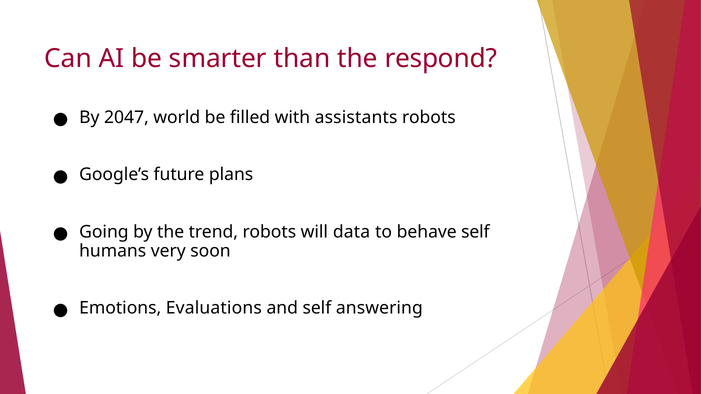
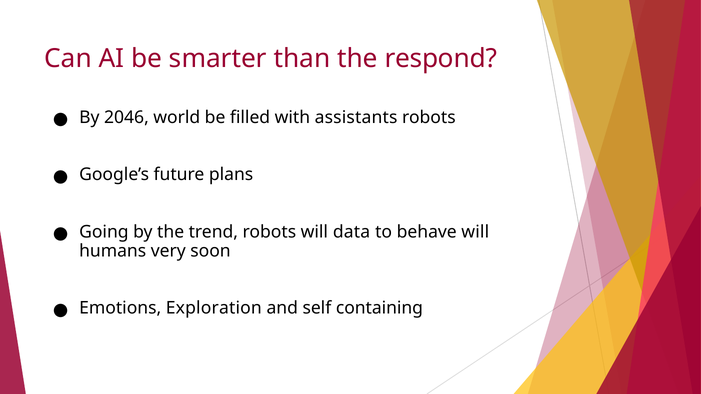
2047: 2047 -> 2046 (126, 117)
behave self: self -> will (475, 232)
Evaluations: Evaluations -> Exploration (214, 308)
answering: answering -> containing (379, 308)
